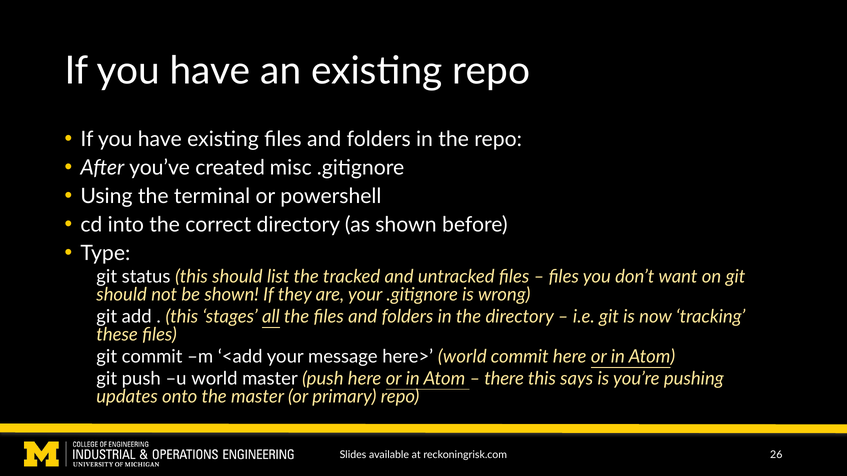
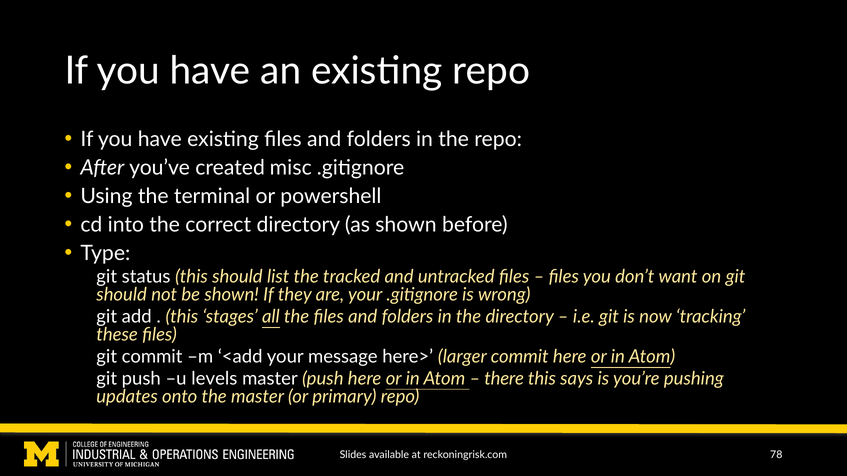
here> world: world -> larger (462, 357)
u world: world -> levels (214, 379)
26: 26 -> 78 (776, 455)
